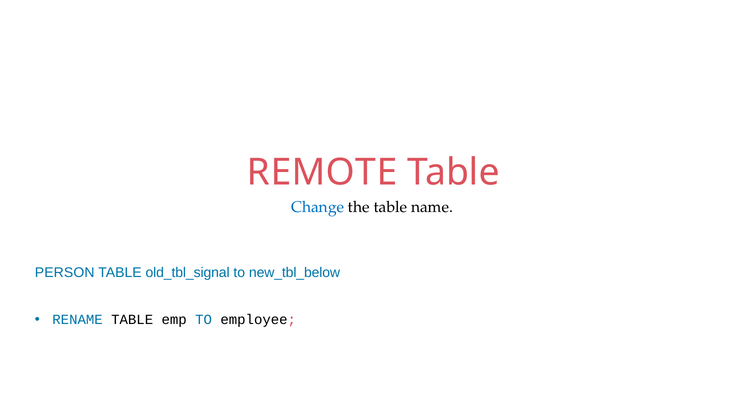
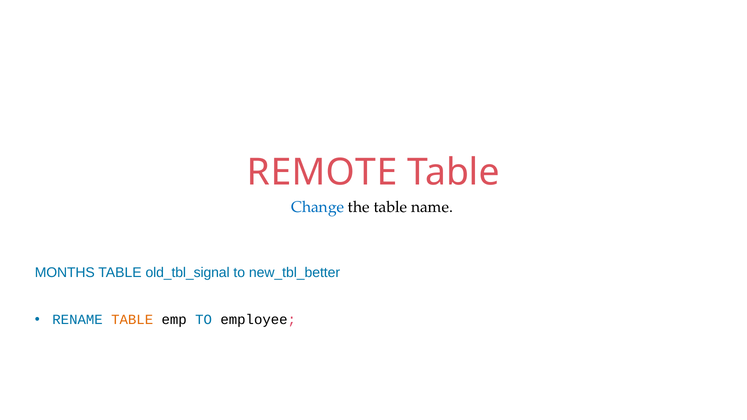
PERSON: PERSON -> MONTHS (65, 273)
new_tbl_below: new_tbl_below -> new_tbl_better (295, 273)
TABLE colour: black -> orange (132, 320)
